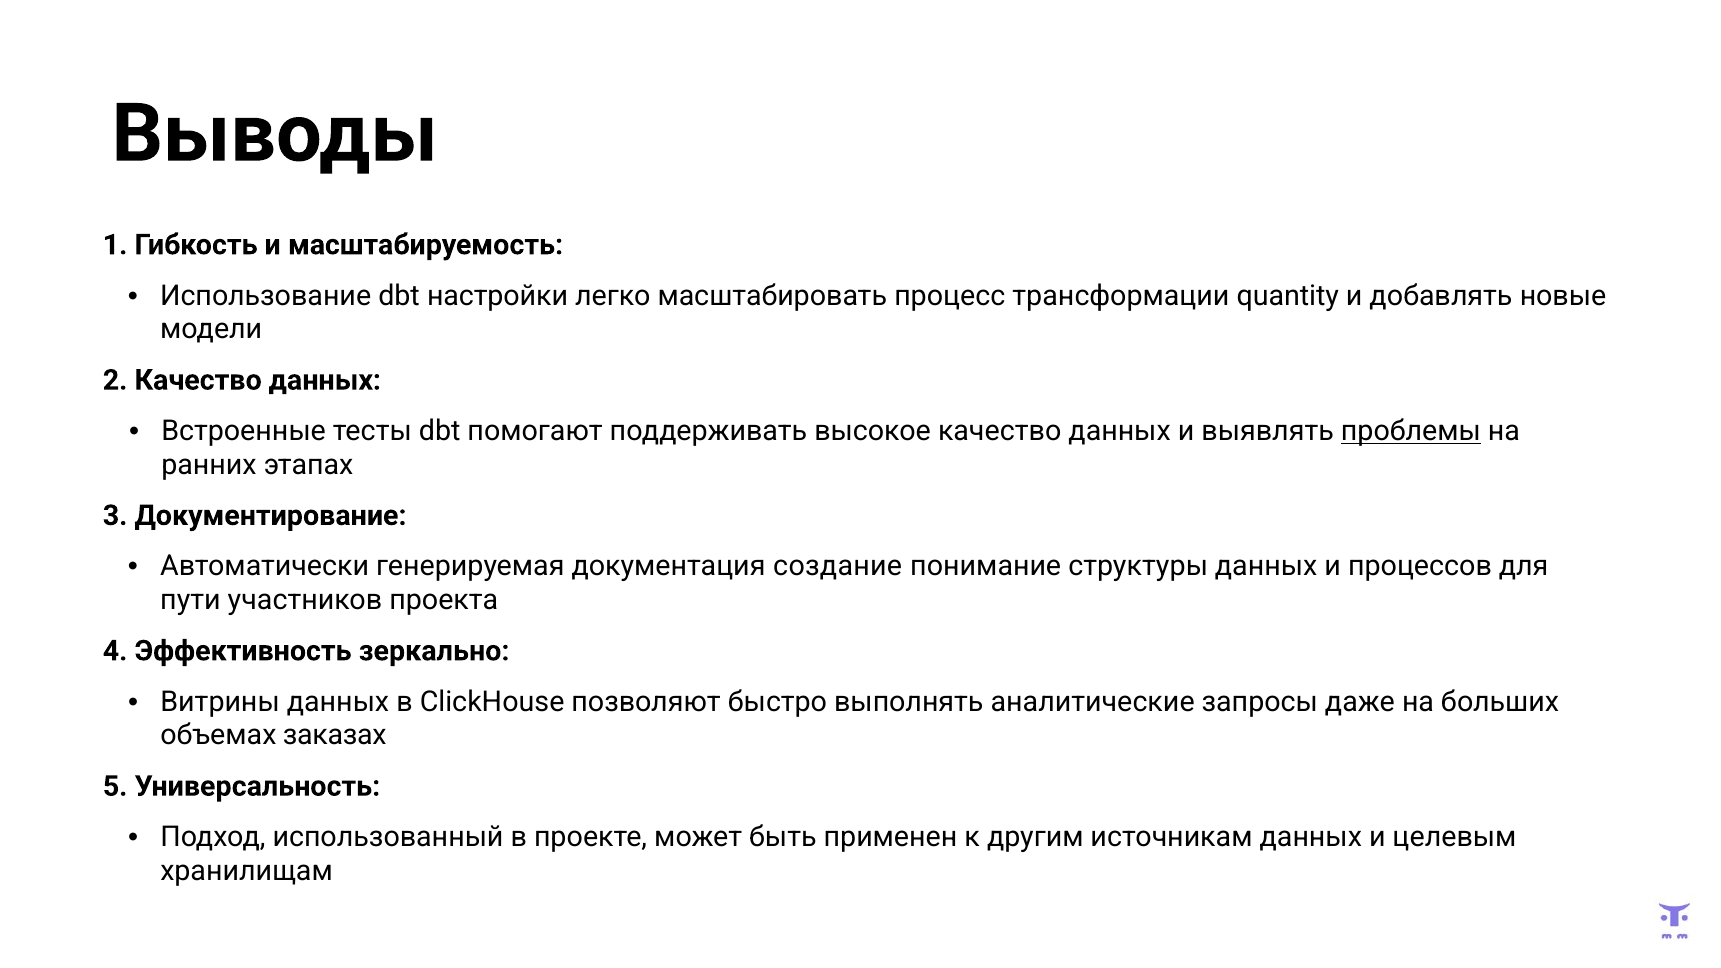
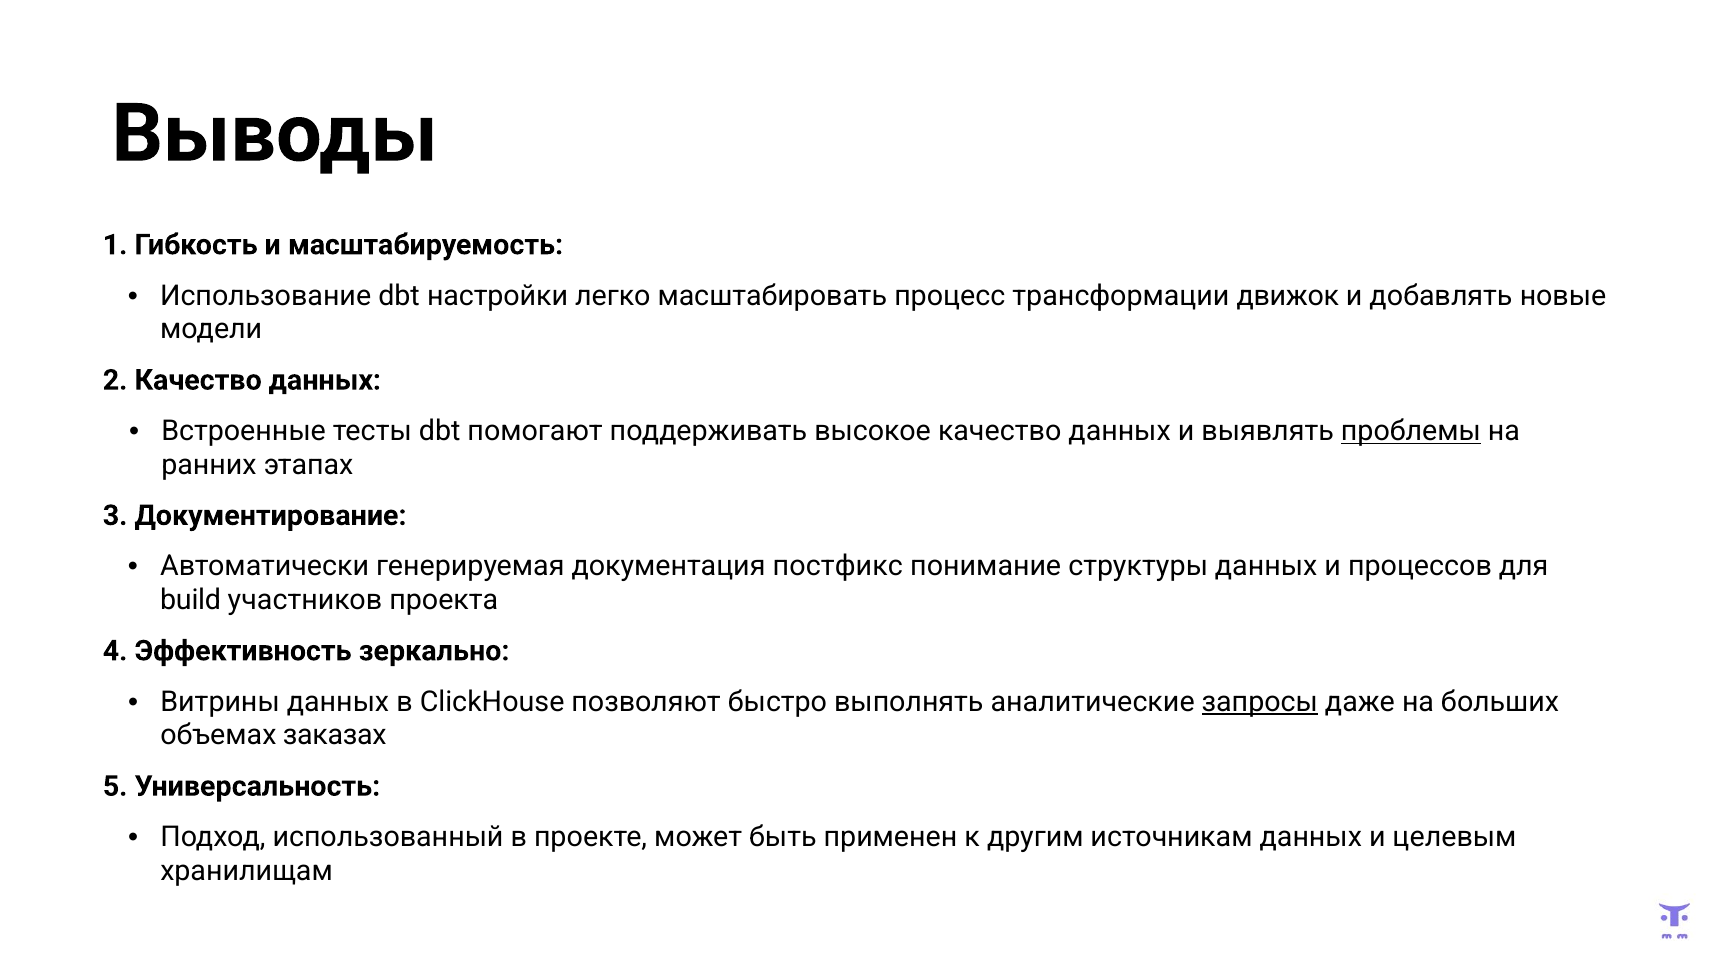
quantity: quantity -> движок (1288, 296)
создание: создание -> постфикс (838, 566)
пути: пути -> build (191, 600)
запросы underline: none -> present (1260, 702)
